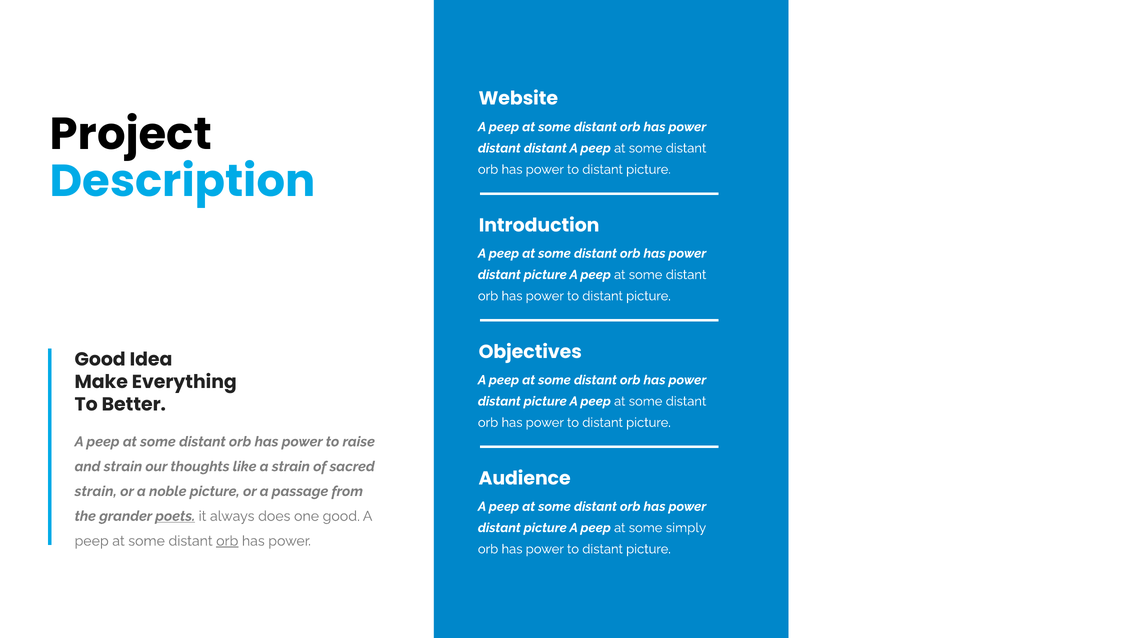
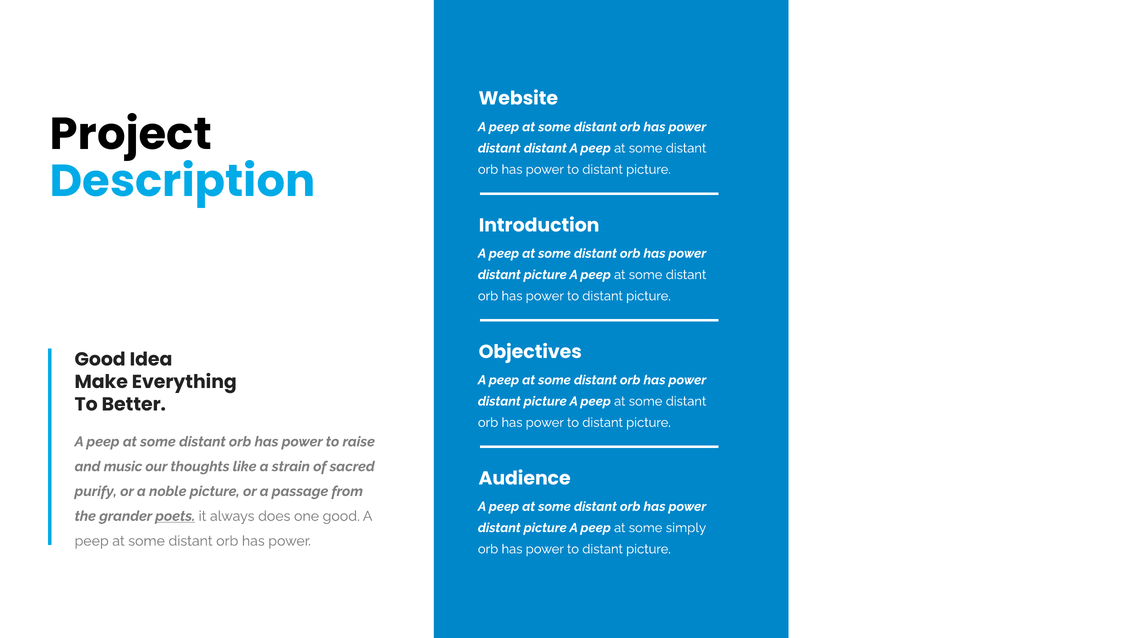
and strain: strain -> music (123, 466)
strain: strain -> purify (96, 491)
orb underline: present -> none (227, 541)
